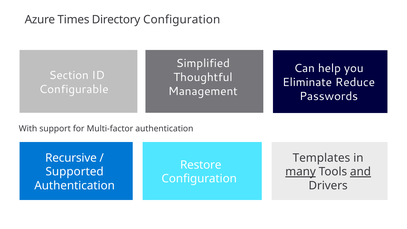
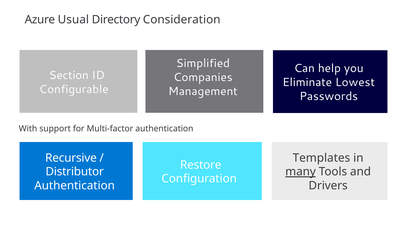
Times: Times -> Usual (73, 20)
Directory Configuration: Configuration -> Consideration (182, 20)
Thoughtful: Thoughtful -> Companies (203, 77)
Reduce: Reduce -> Lowest (355, 82)
Supported: Supported -> Distributor (75, 172)
and underline: present -> none (361, 172)
